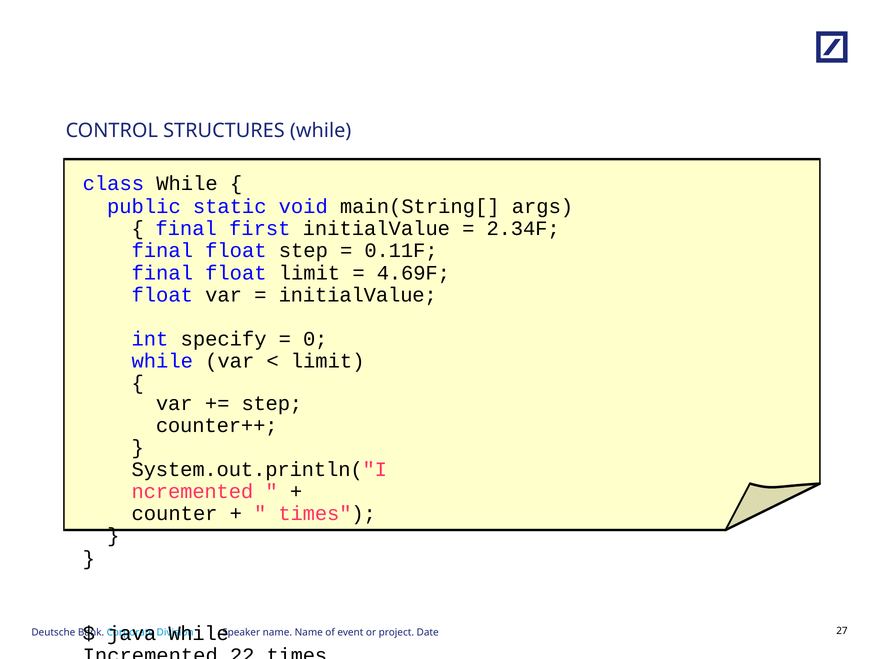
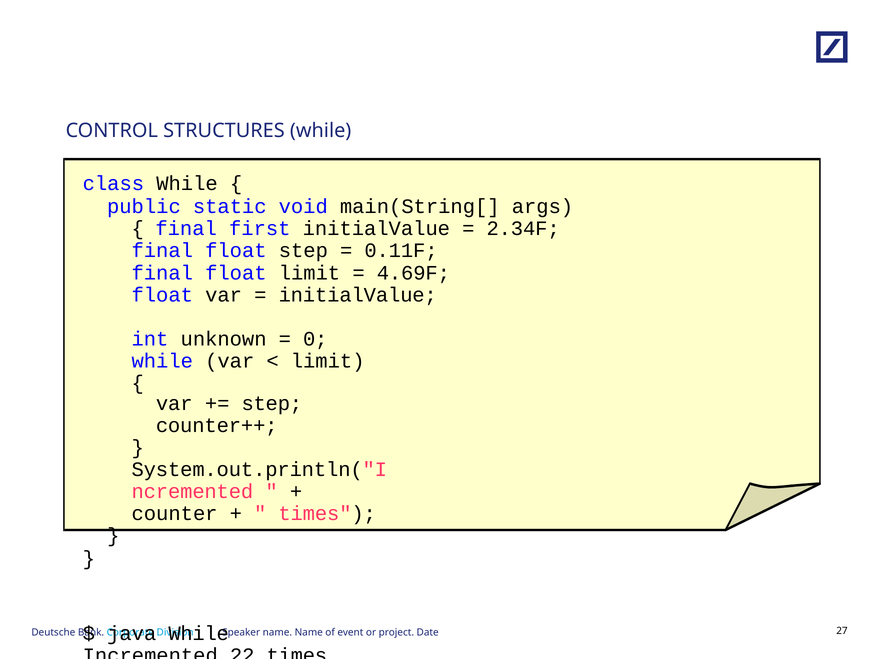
specify: specify -> unknown (224, 339)
